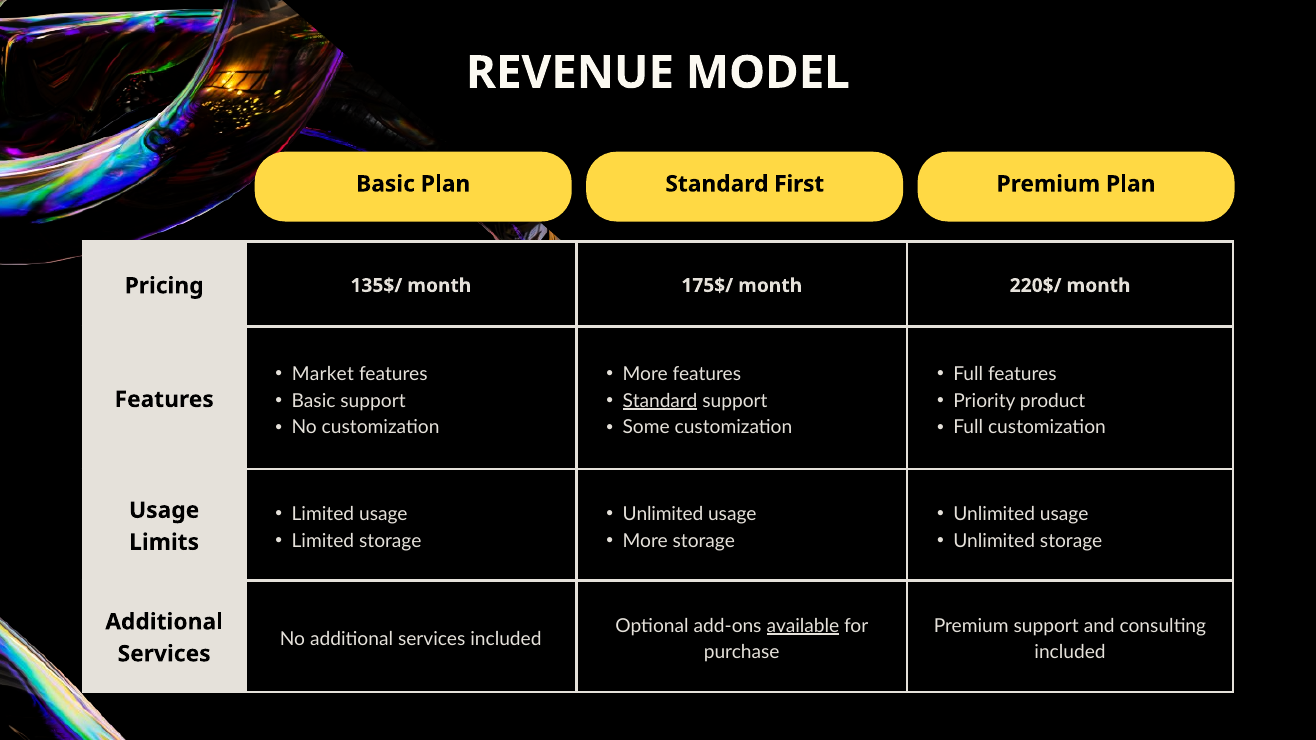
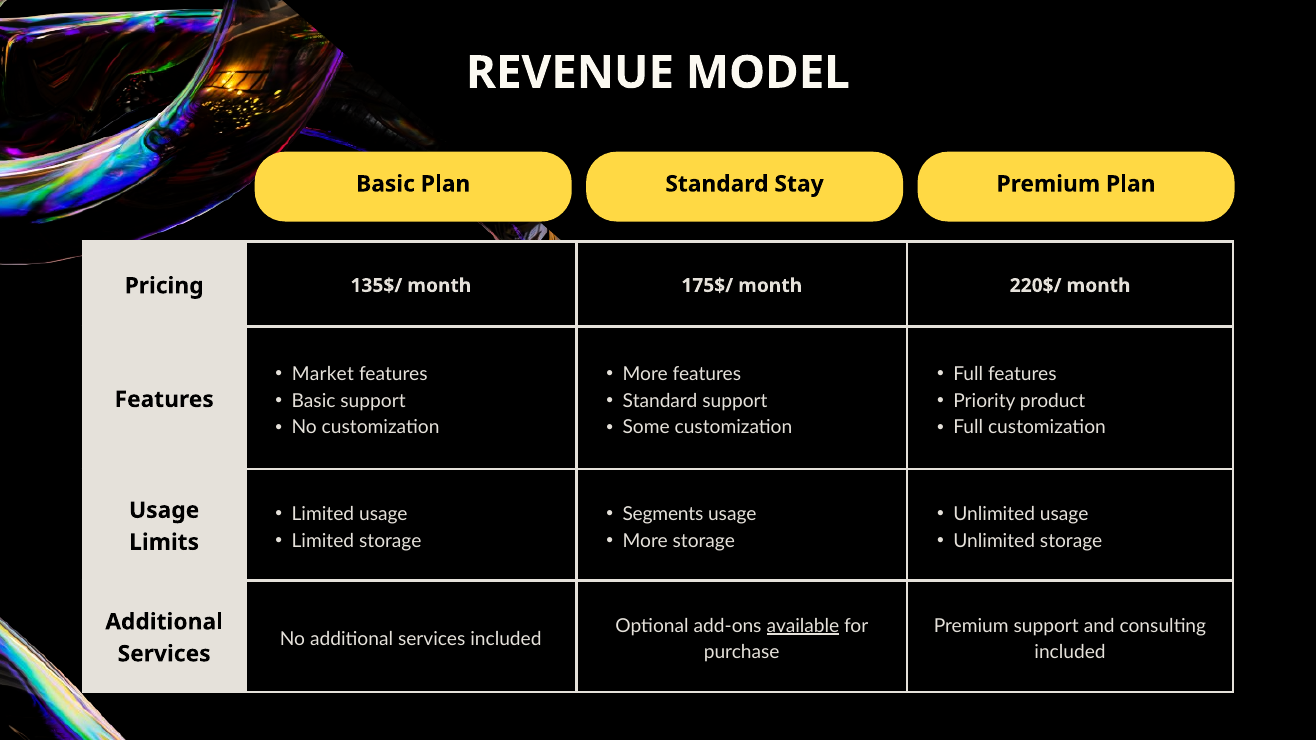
First: First -> Stay (799, 184)
Standard underline: present -> none (660, 401)
Unlimited: Unlimited -> Segments (663, 514)
